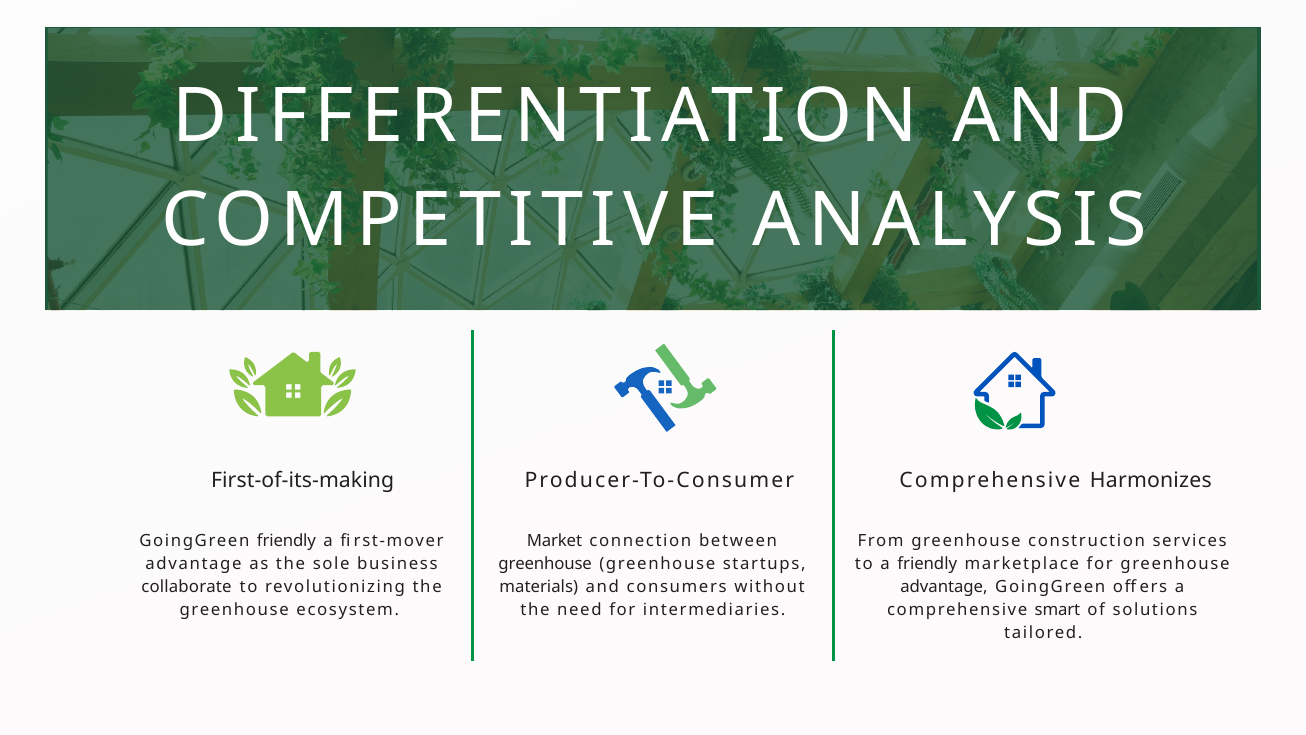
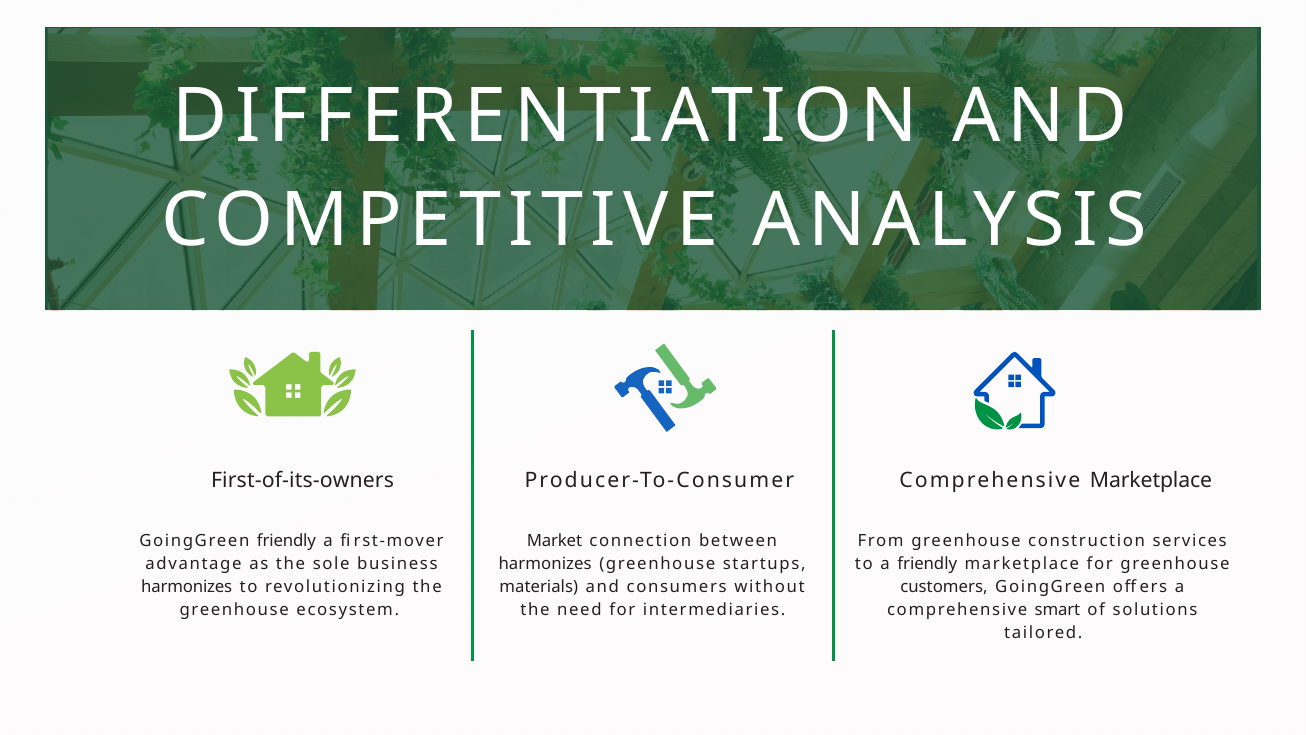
First-of-its-making: First-of-its-making -> First-of-its-owners (303, 480)
Comprehensive Harmonizes: Harmonizes -> Marketplace (1151, 480)
greenhouse: greenhouse -> harmonizes (545, 563)
collaborate: collaborate -> harmonizes (187, 586)
advantage: advantage -> customers (944, 586)
